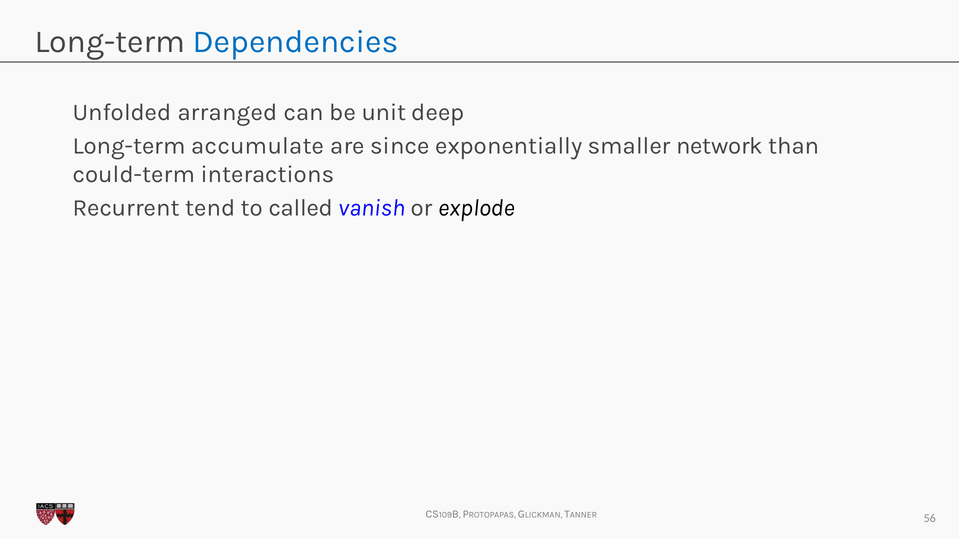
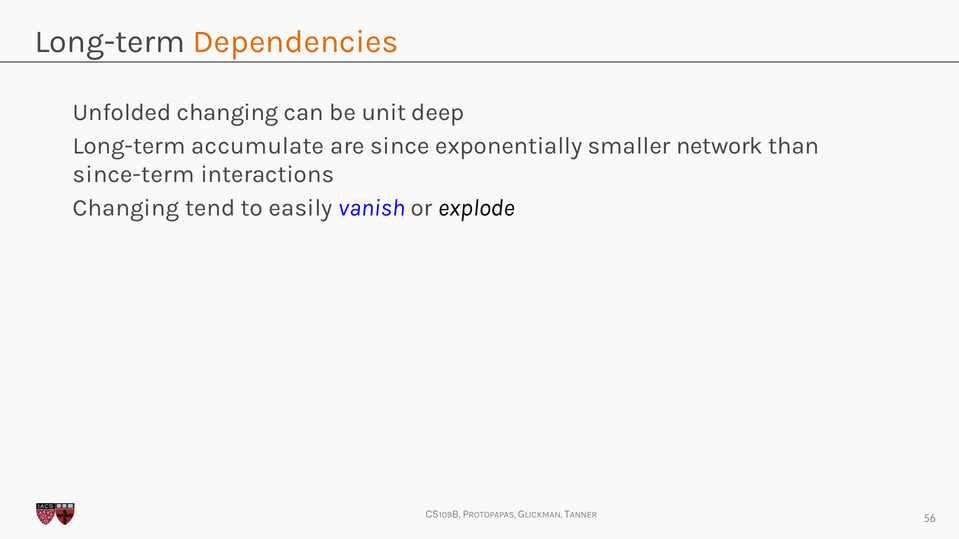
Dependencies colour: blue -> orange (296, 42)
Unfolded arranged: arranged -> changing (228, 112)
could-term: could-term -> since-term (134, 175)
Recurrent: Recurrent -> Changing (126, 208)
called: called -> easily (301, 208)
